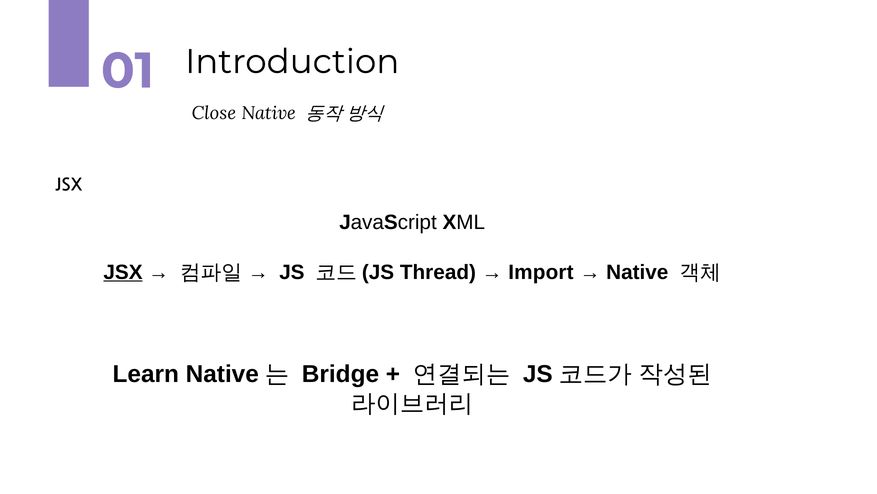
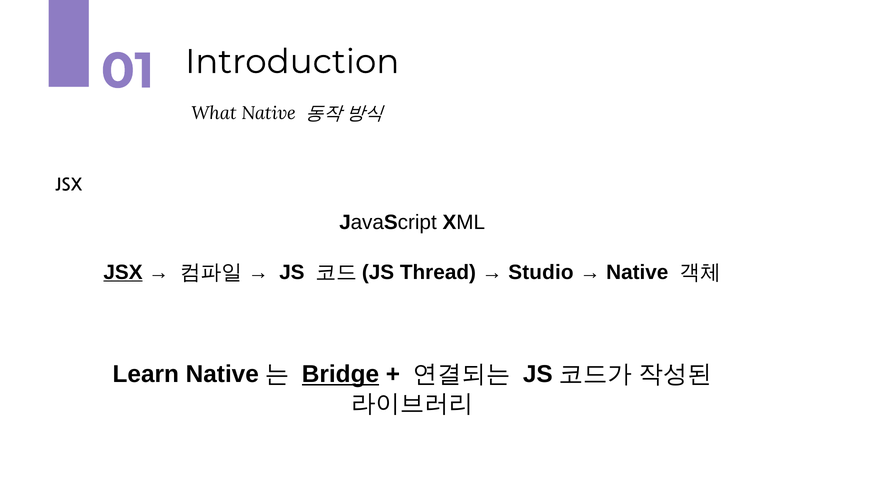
Close: Close -> What (214, 113)
Import: Import -> Studio (541, 272)
Bridge underline: none -> present (340, 374)
